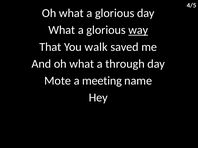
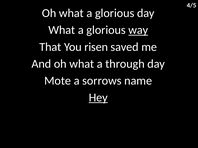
walk: walk -> risen (96, 47)
meeting: meeting -> sorrows (102, 81)
Hey underline: none -> present (98, 98)
